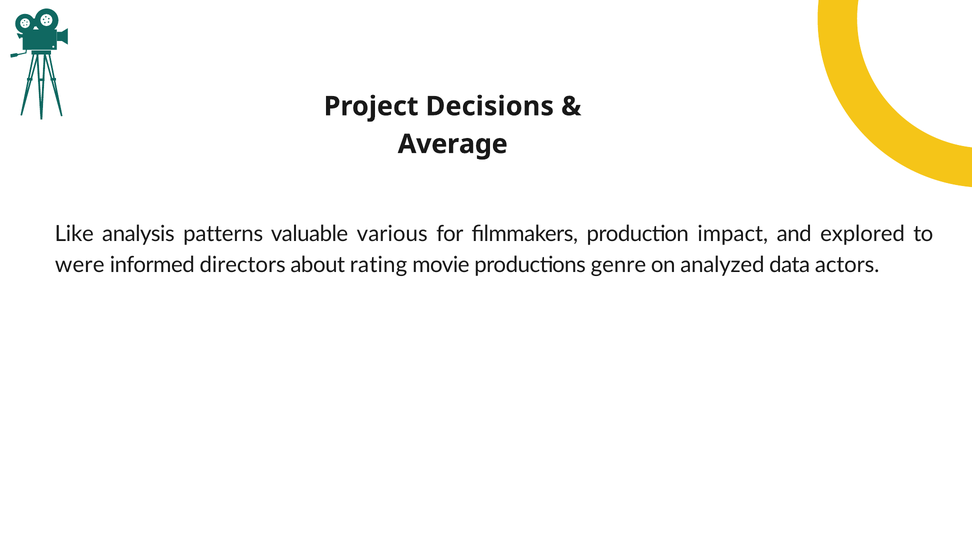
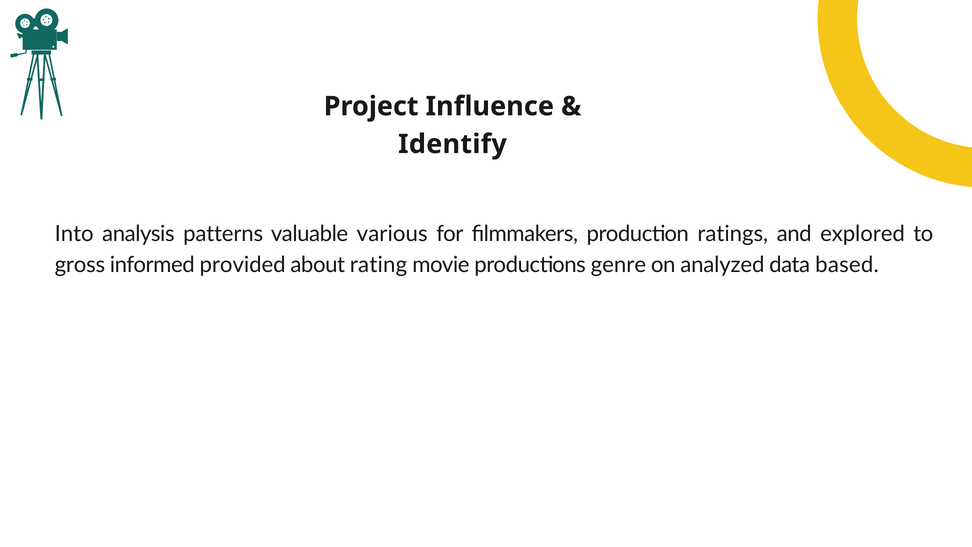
Decisions: Decisions -> Influence (490, 106)
Average: Average -> Identify (452, 144)
Like: Like -> Into (74, 234)
impact: impact -> ratings (733, 234)
were: were -> gross (80, 265)
directors: directors -> provided (243, 265)
actors: actors -> based (847, 265)
